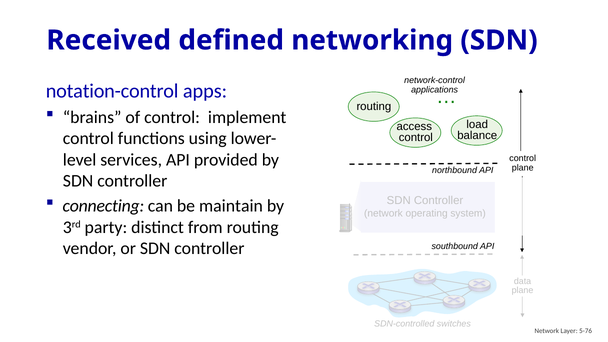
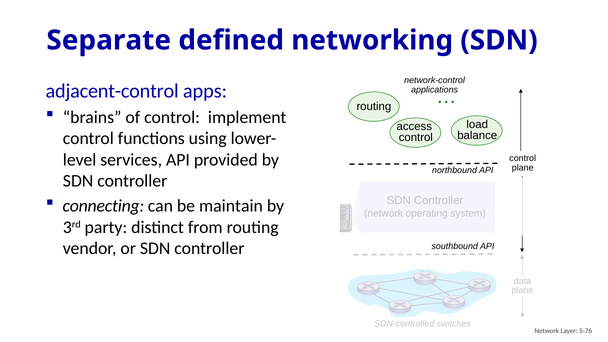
Received: Received -> Separate (109, 40)
notation-control: notation-control -> adjacent-control (112, 91)
